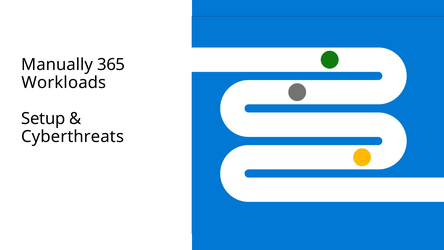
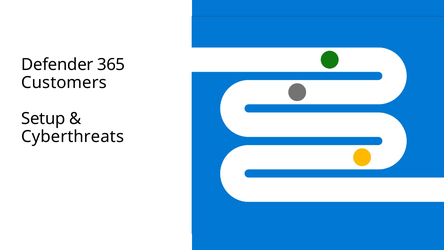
Manually: Manually -> Defender (57, 65)
Workloads: Workloads -> Customers (64, 83)
